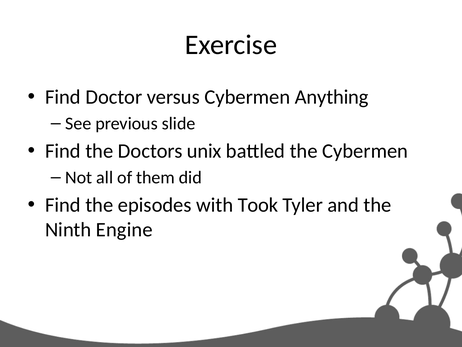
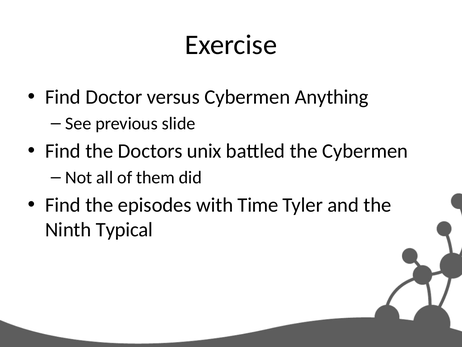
Took: Took -> Time (258, 205)
Engine: Engine -> Typical (124, 229)
